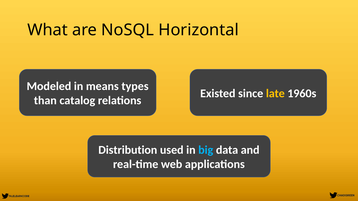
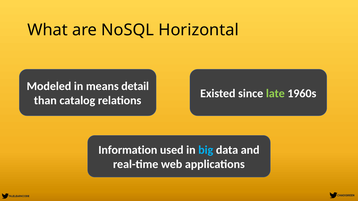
types: types -> detail (135, 86)
late colour: yellow -> light green (275, 93)
Distribution: Distribution -> Information (128, 150)
